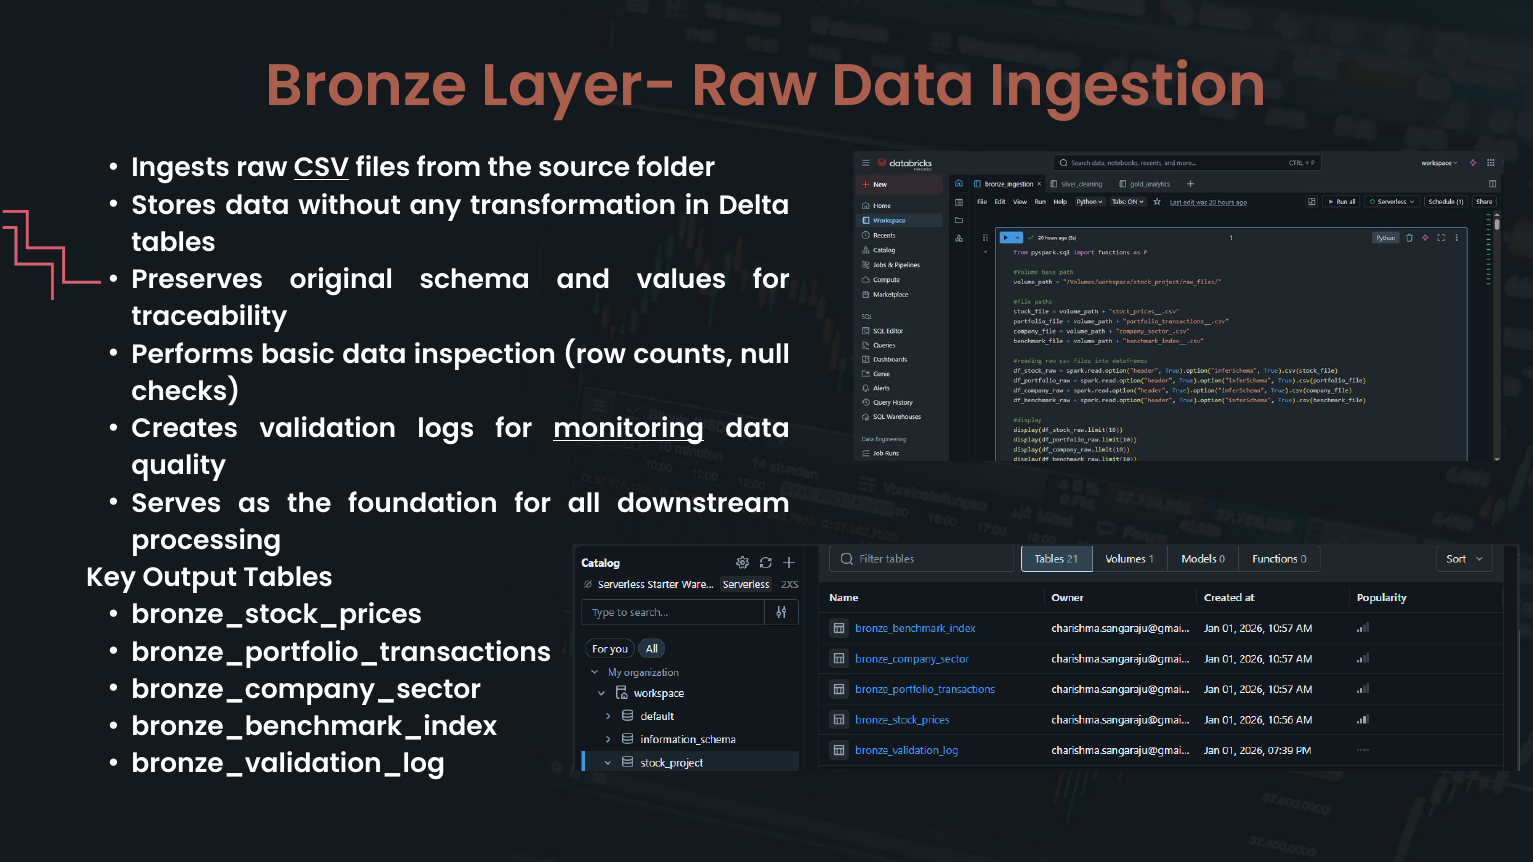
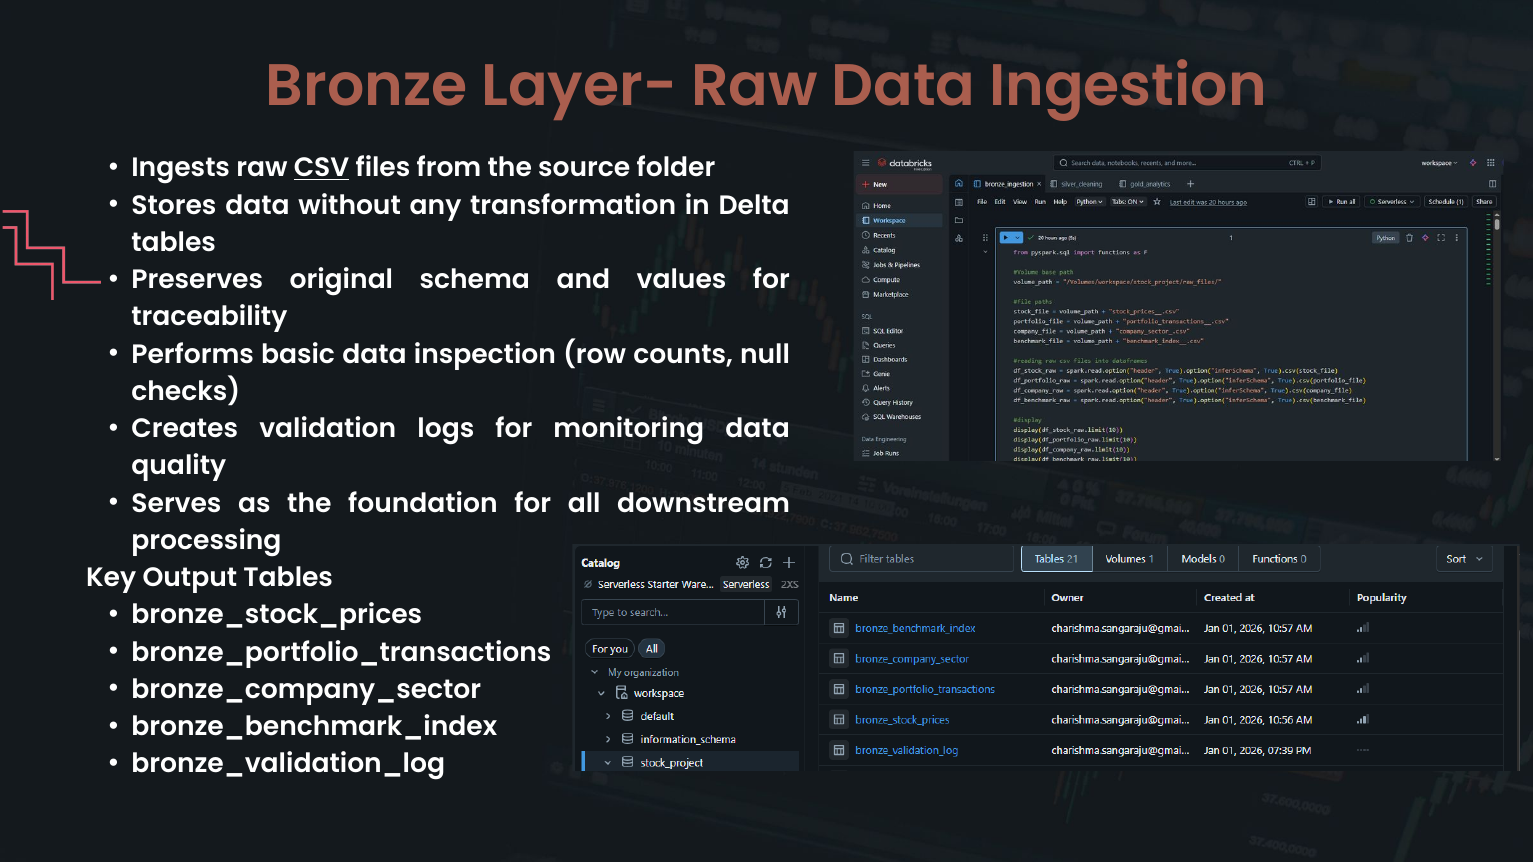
monitoring underline: present -> none (629, 429)
